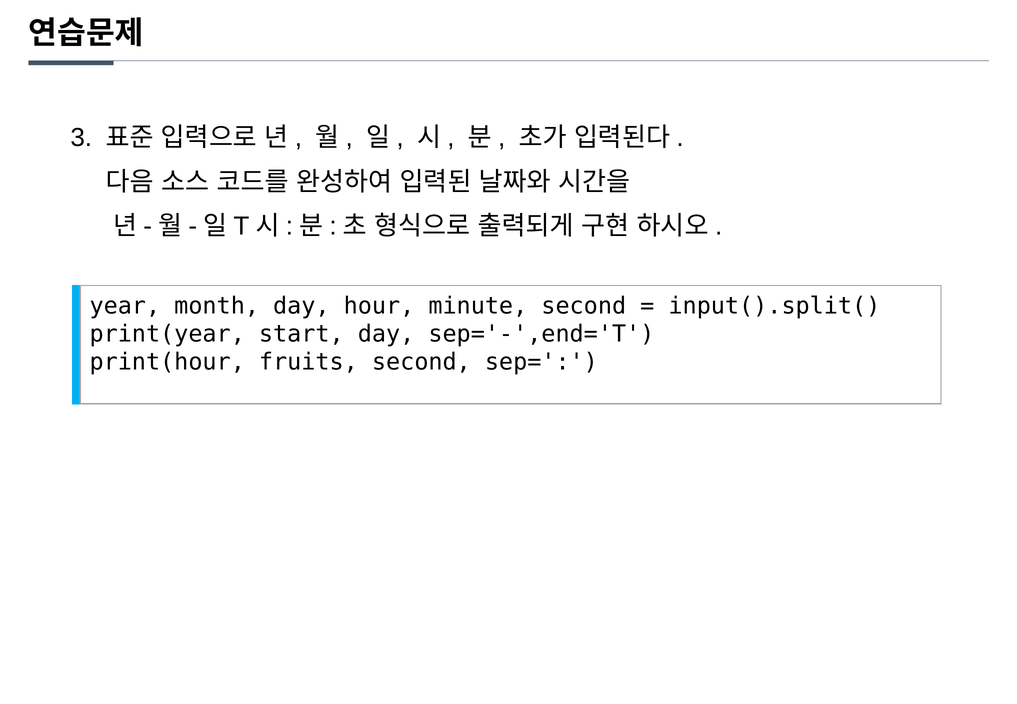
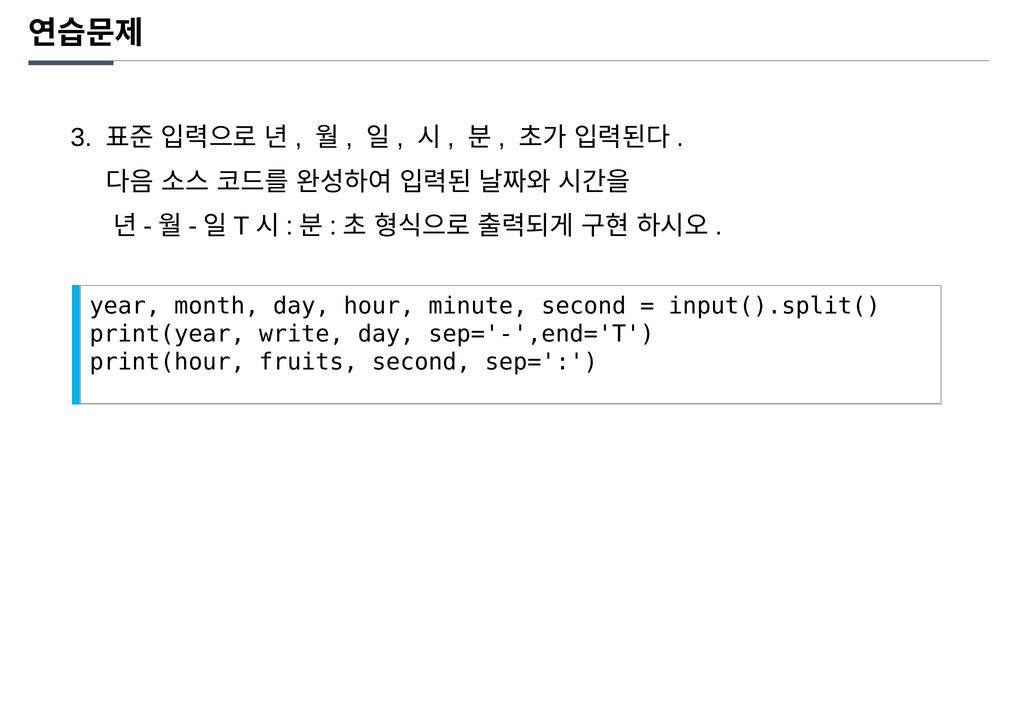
start: start -> write (301, 334)
